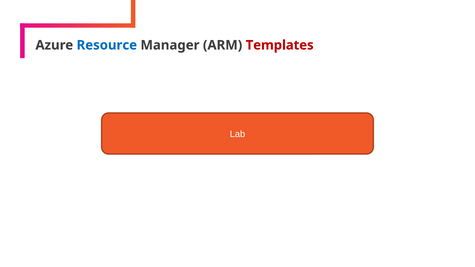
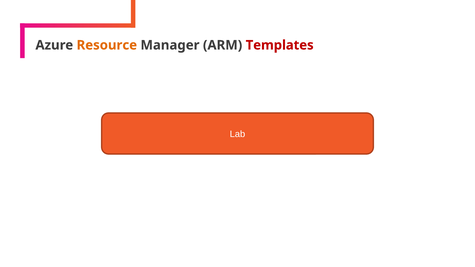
Resource colour: blue -> orange (107, 45)
